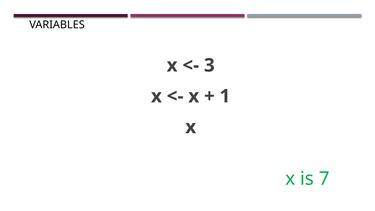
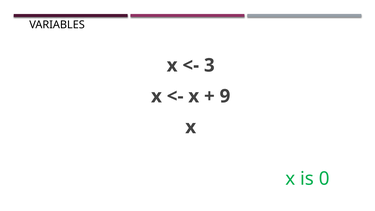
1: 1 -> 9 (225, 96)
7: 7 -> 0 (324, 179)
